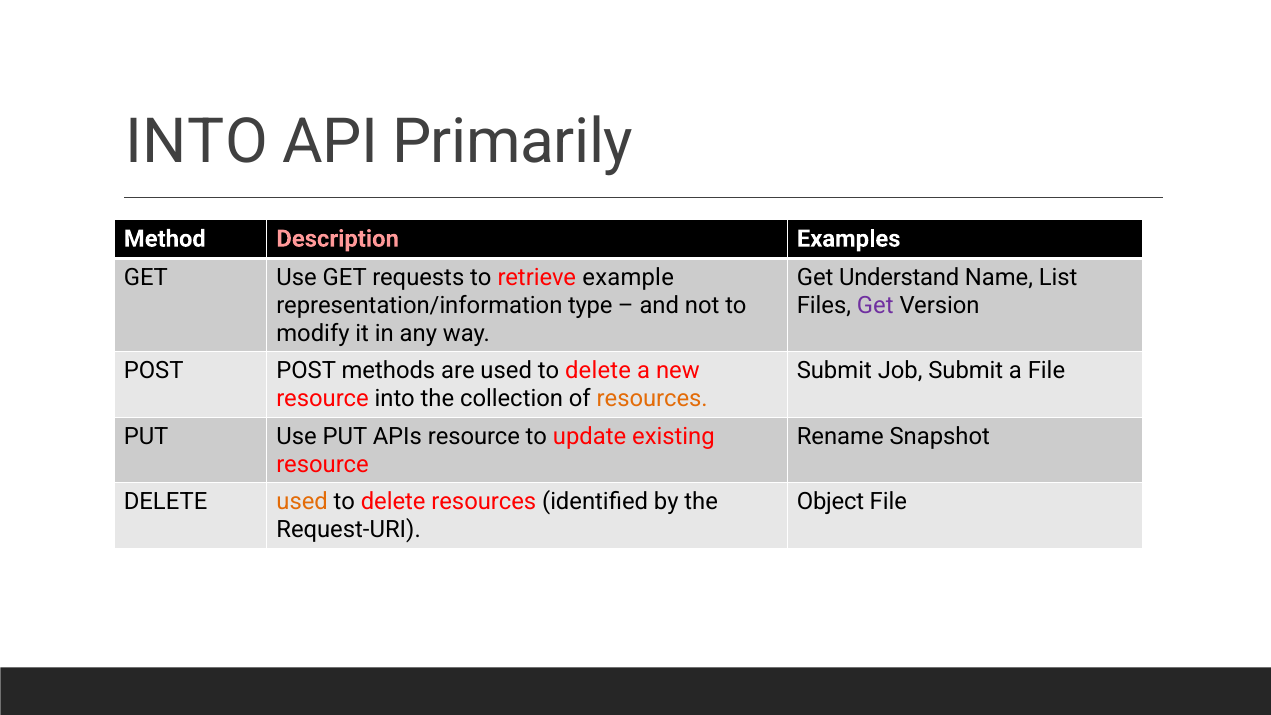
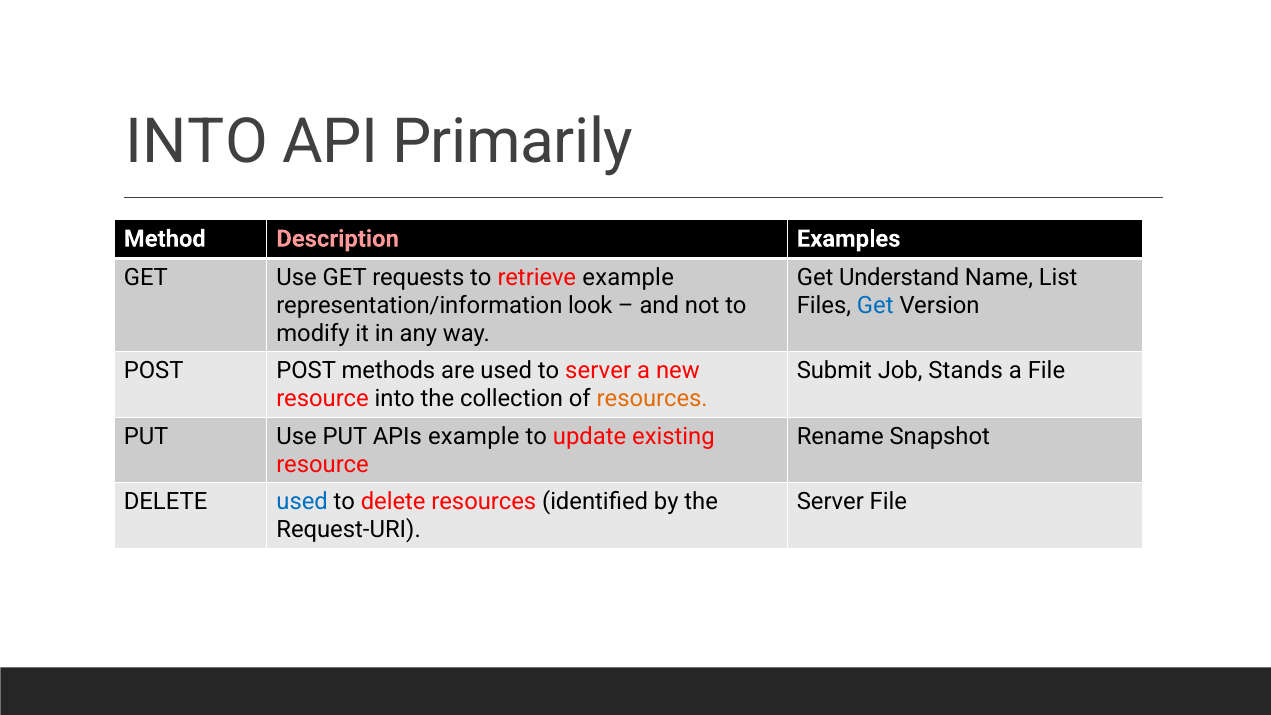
type: type -> look (590, 305)
Get colour: purple -> blue (875, 305)
are used to delete: delete -> server (598, 371)
Job Submit: Submit -> Stands (966, 371)
APIs resource: resource -> example (474, 436)
used colour: orange -> blue (302, 502)
Object: Object -> Server (830, 502)
